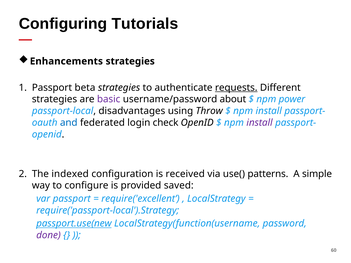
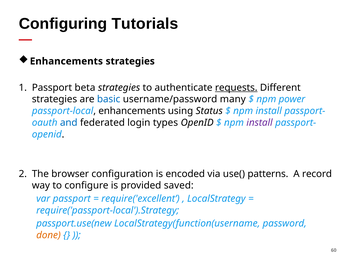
basic colour: purple -> blue (109, 99)
about: about -> many (233, 99)
passport-local disadvantages: disadvantages -> enhancements (132, 111)
Throw: Throw -> Status (209, 111)
check: check -> types (165, 123)
indexed: indexed -> browser (70, 174)
received: received -> encoded (185, 174)
simple: simple -> record (317, 174)
passport.use(new underline: present -> none (74, 224)
done colour: purple -> orange (48, 235)
